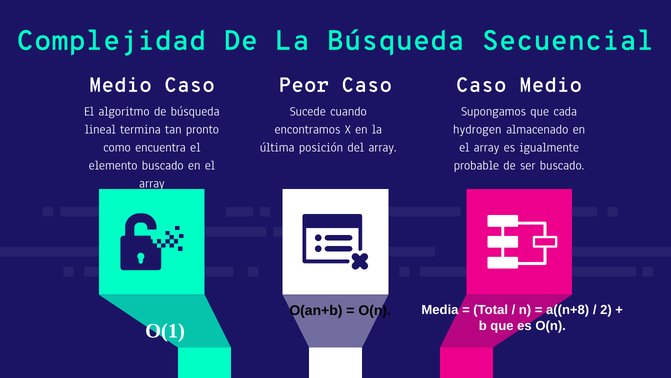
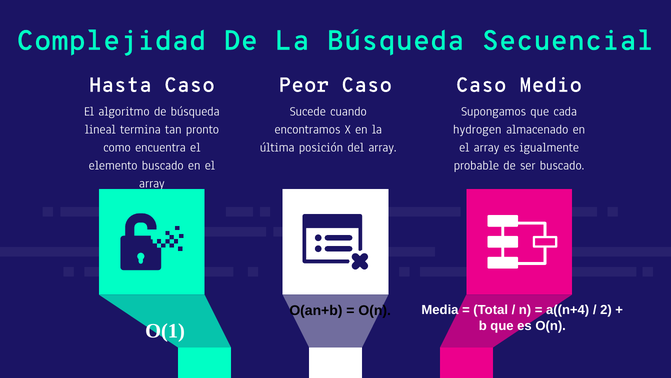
Medio: Medio -> Hasta (120, 85)
a((n+8: a((n+8 -> a((n+4 (568, 310)
